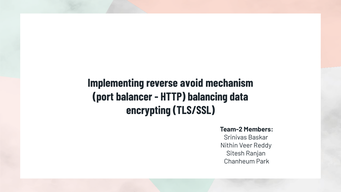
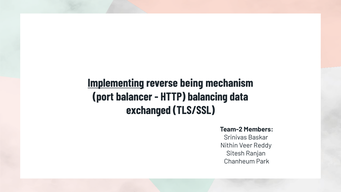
Implementing underline: none -> present (116, 83)
avoid: avoid -> being (192, 83)
encrypting: encrypting -> exchanged (148, 110)
